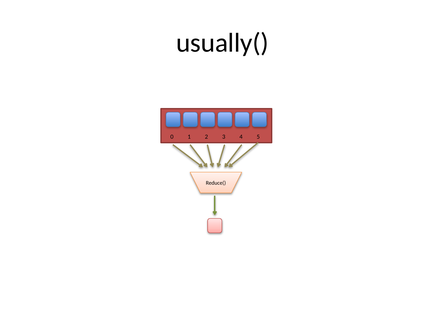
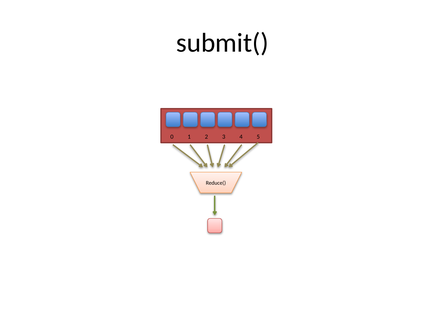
usually(: usually( -> submit( (222, 43)
